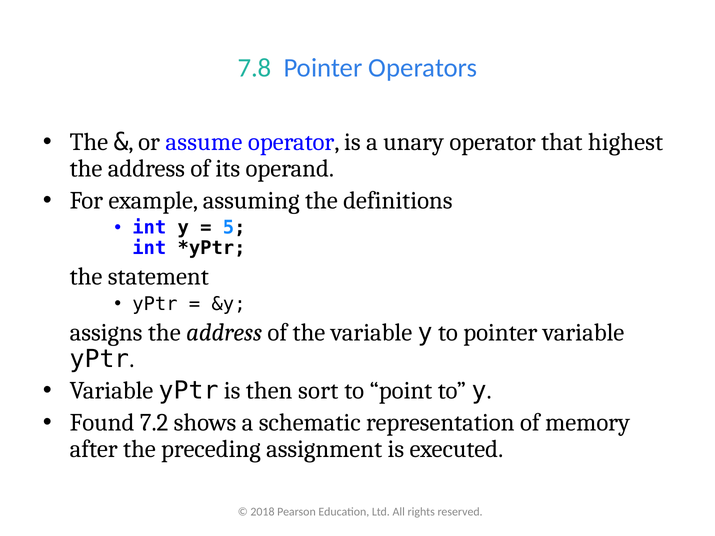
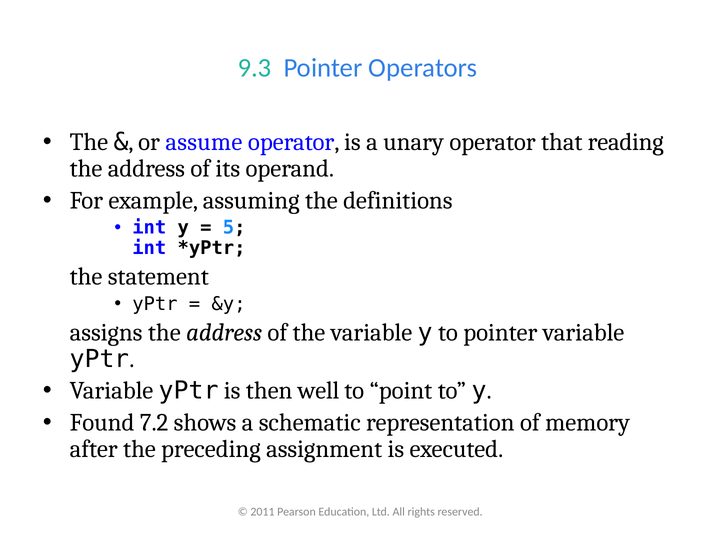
7.8: 7.8 -> 9.3 (255, 68)
highest: highest -> reading (626, 142)
sort: sort -> well (319, 391)
2018: 2018 -> 2011 (262, 512)
